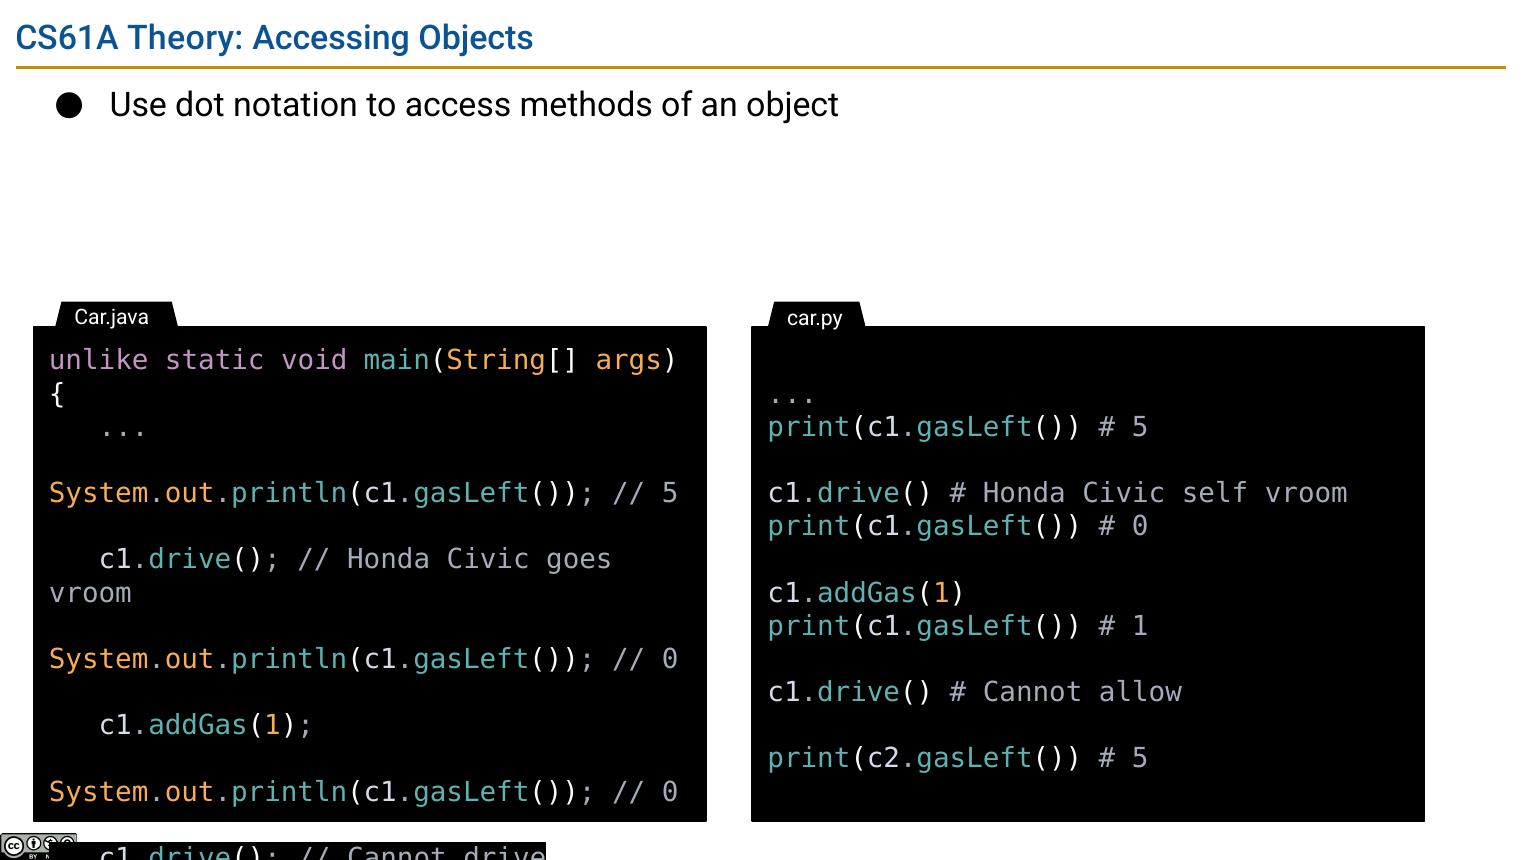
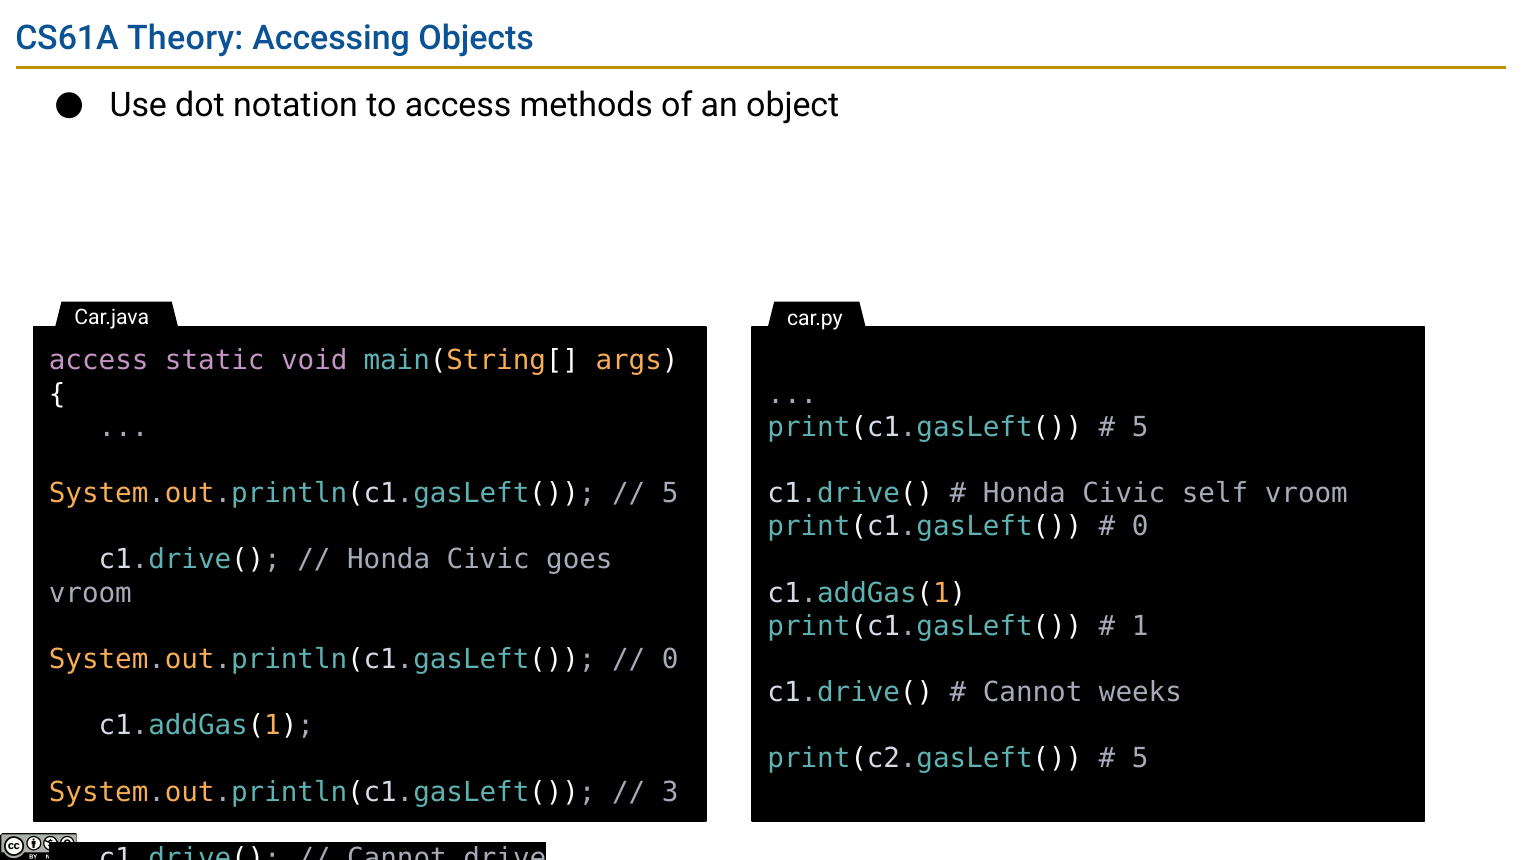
unlike: unlike -> access (99, 361)
allow: allow -> weeks (1140, 693)
0: 0 -> 3 (670, 792)
